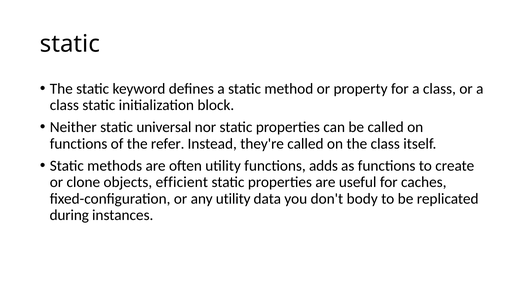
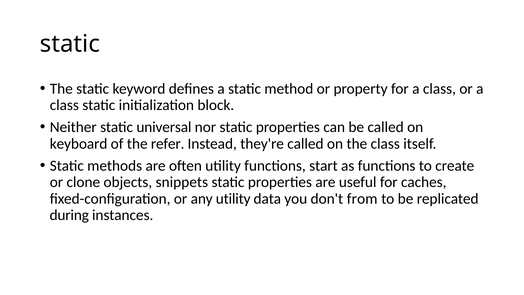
functions: functions -> keyboard (79, 144)
adds: adds -> start (323, 166)
efficient: efficient -> snippets (182, 182)
body: body -> from (362, 199)
